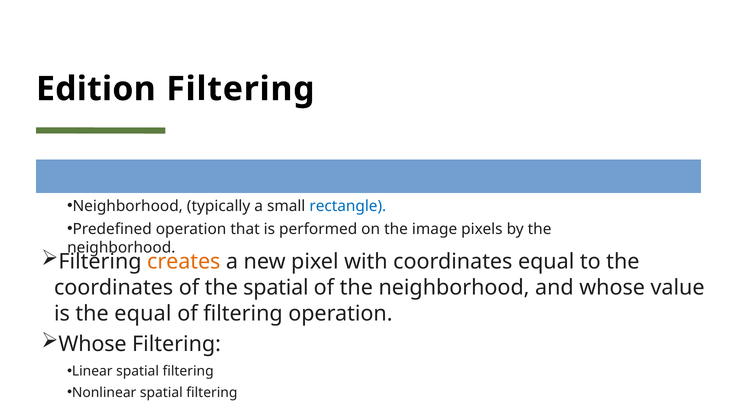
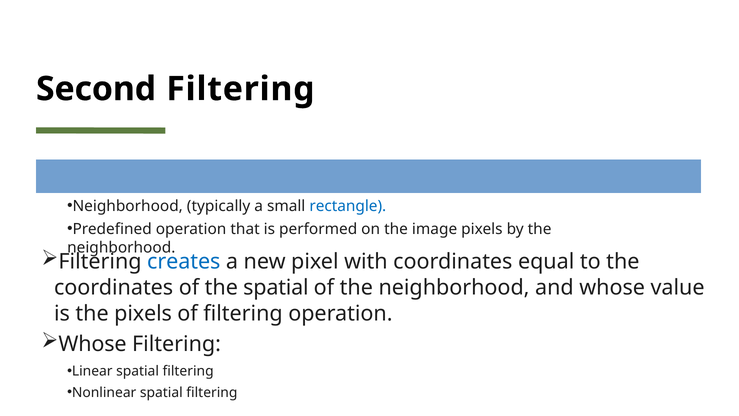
Edition: Edition -> Second (96, 89)
creates colour: orange -> blue (184, 261)
the equal: equal -> pixels (143, 313)
